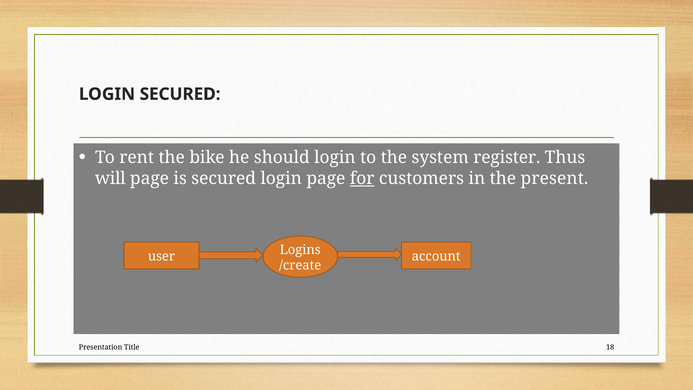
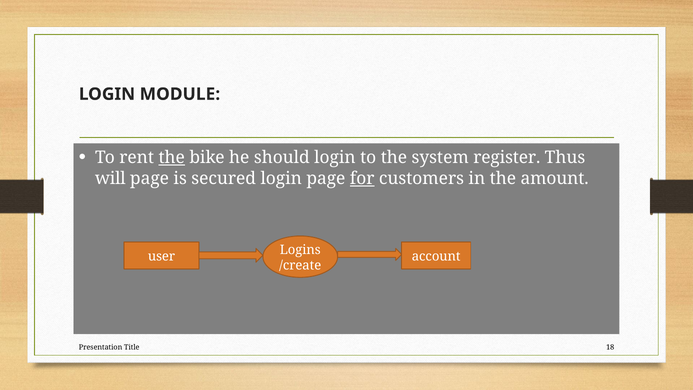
LOGIN SECURED: SECURED -> MODULE (180, 94)
the underline: none -> present (172, 158)
present: present -> amount (555, 178)
